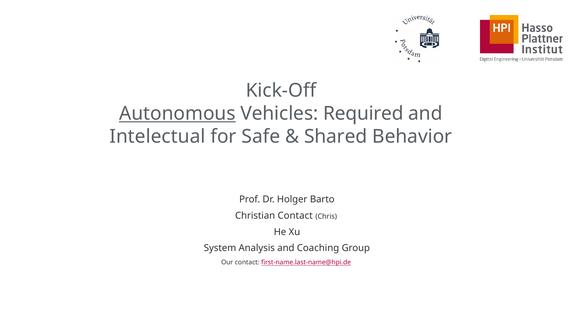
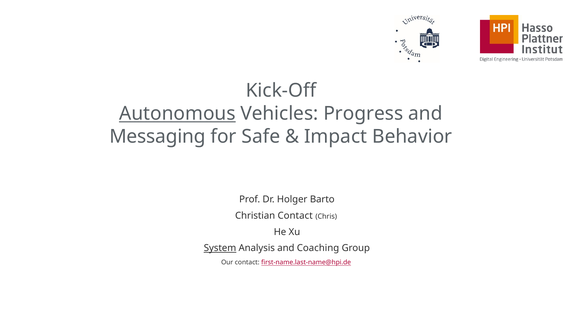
Required: Required -> Progress (363, 114)
Intelectual: Intelectual -> Messaging (158, 136)
Shared: Shared -> Impact (336, 136)
System underline: none -> present (220, 248)
